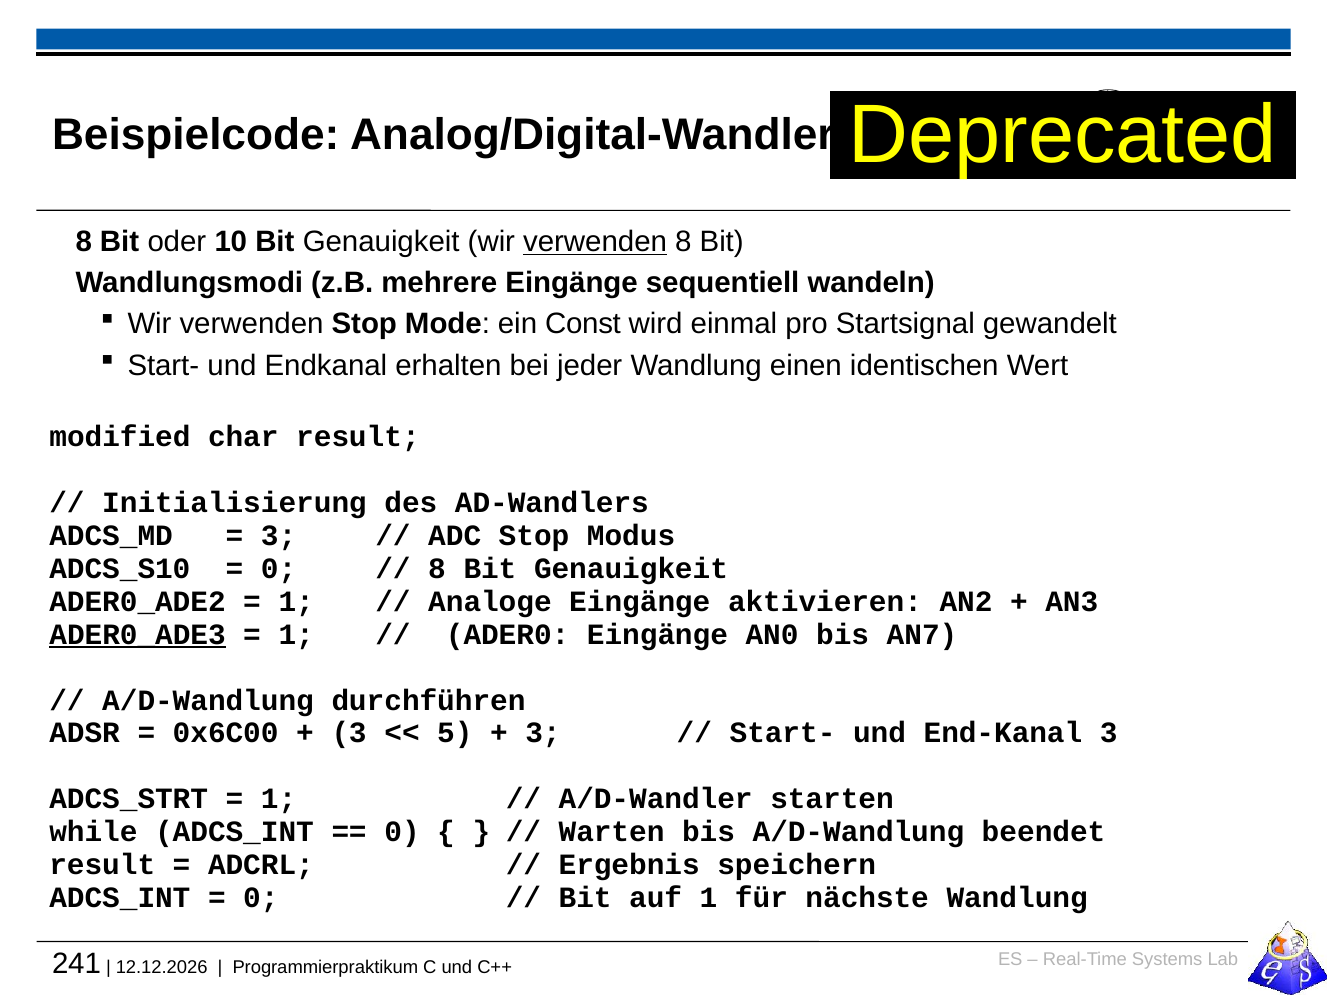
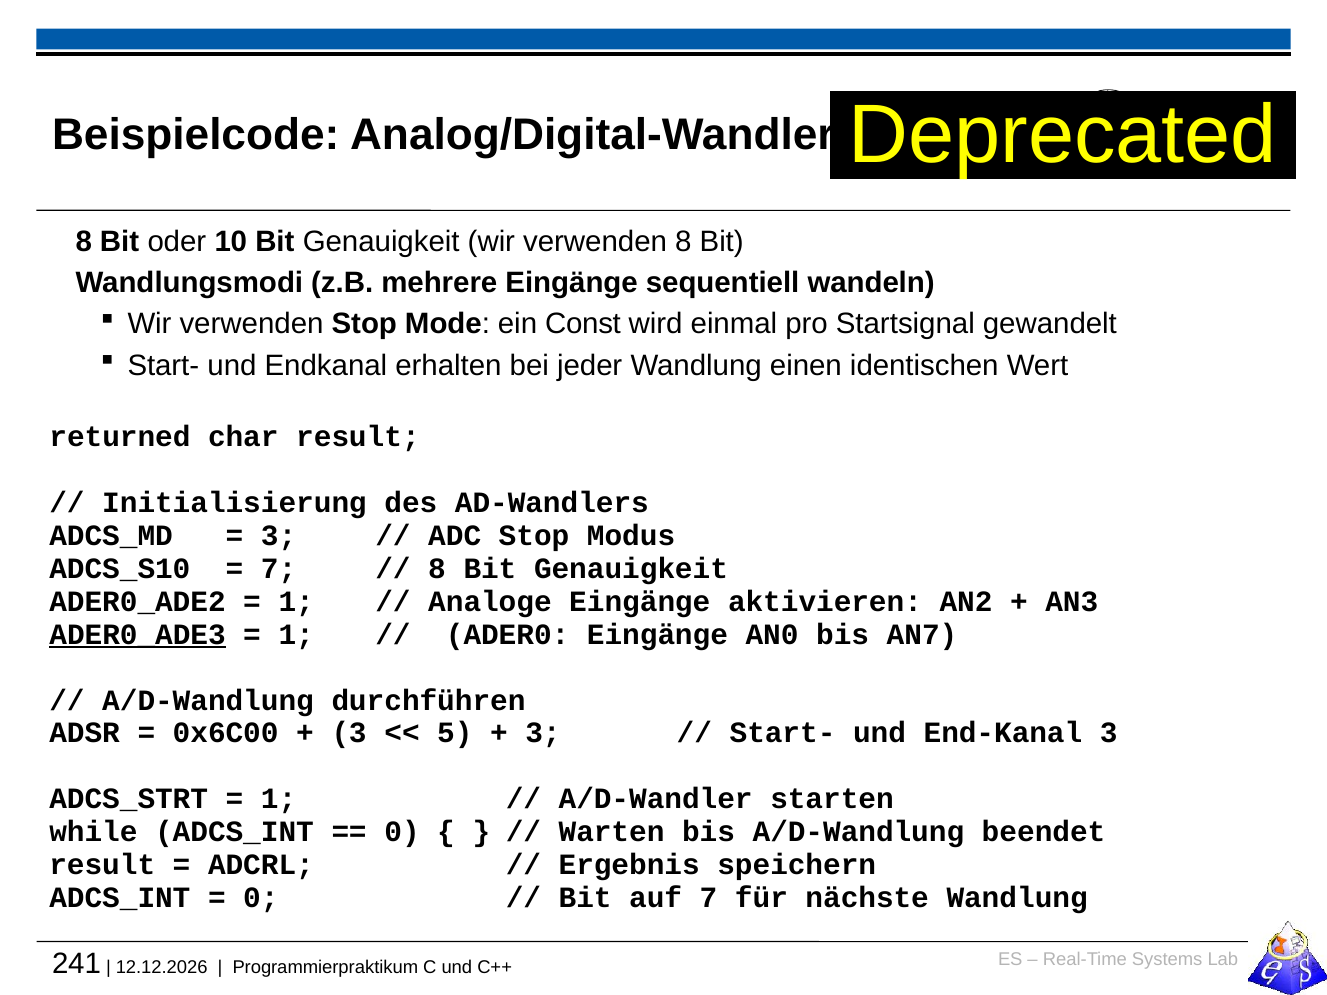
verwenden underline: present -> none (595, 242)
modified: modified -> returned (120, 437)
0: 0 -> 7 (279, 569)
auf 1: 1 -> 7 (708, 898)
